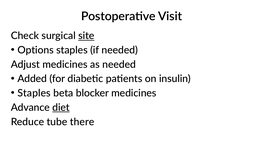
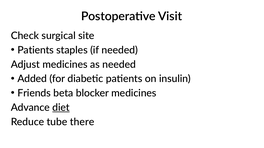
site underline: present -> none (86, 36)
Options: Options -> Patients (36, 50)
Staples: Staples -> Friends (34, 93)
